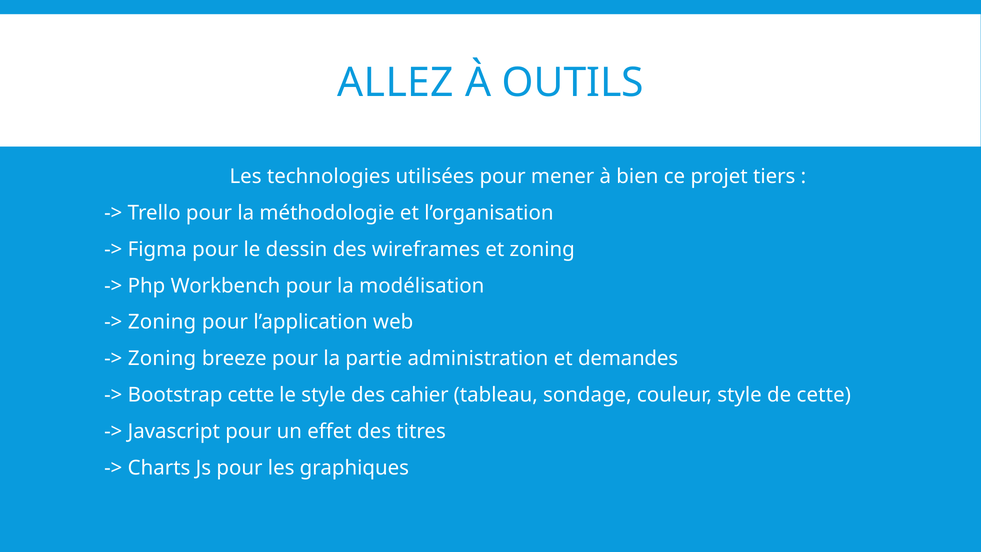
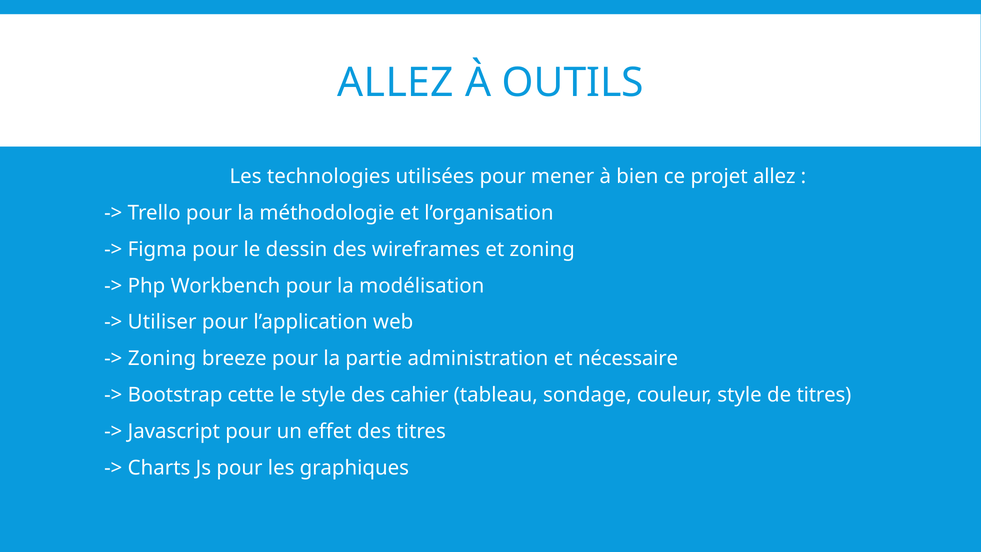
projet tiers: tiers -> allez (774, 176)
Zoning: Zoning -> Utiliser (162, 322)
demandes: demandes -> nécessaire (628, 359)
de cette: cette -> titres (824, 395)
